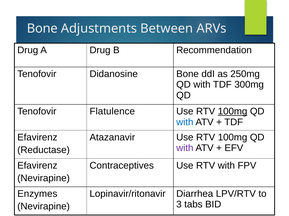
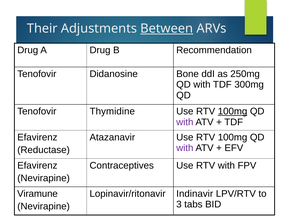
Bone: Bone -> Their (42, 29)
Between underline: none -> present (167, 29)
Flatulence: Flatulence -> Thymidine (112, 112)
with colour: blue -> purple (185, 122)
Enzymes: Enzymes -> Viramune (37, 194)
Diarrhea: Diarrhea -> Indinavir (195, 194)
